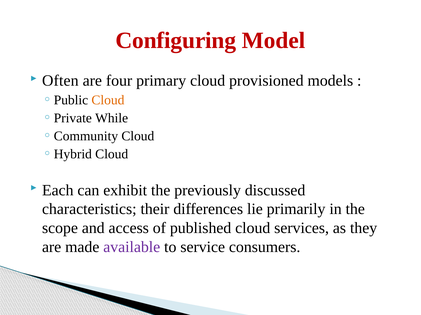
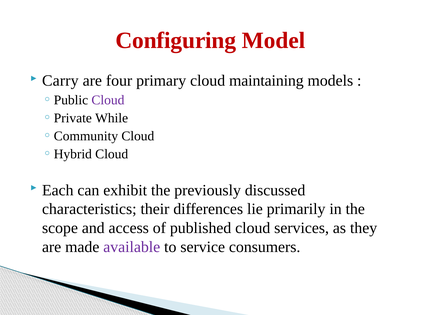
Often: Often -> Carry (60, 81)
provisioned: provisioned -> maintaining (266, 81)
Cloud colour: orange -> purple (108, 100)
